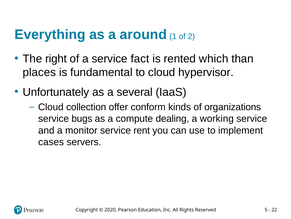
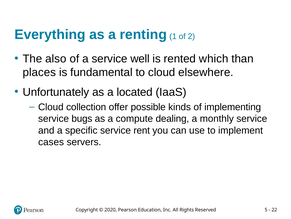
around: around -> renting (143, 34)
right: right -> also (56, 59)
fact: fact -> well (140, 59)
hypervisor: hypervisor -> elsewhere (206, 72)
several: several -> located (135, 92)
conform: conform -> possible (148, 107)
organizations: organizations -> implementing (233, 107)
working: working -> monthly (217, 118)
monitor: monitor -> specific (81, 130)
